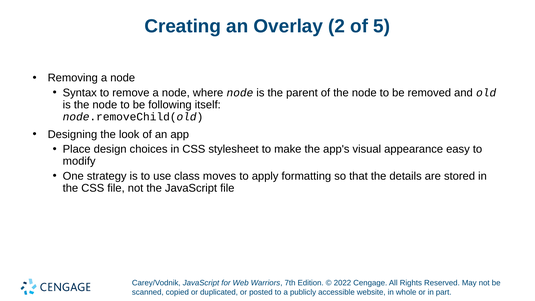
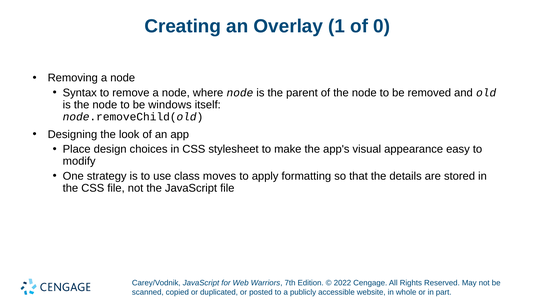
2: 2 -> 1 (337, 26)
5: 5 -> 0 (382, 26)
following: following -> windows (170, 105)
